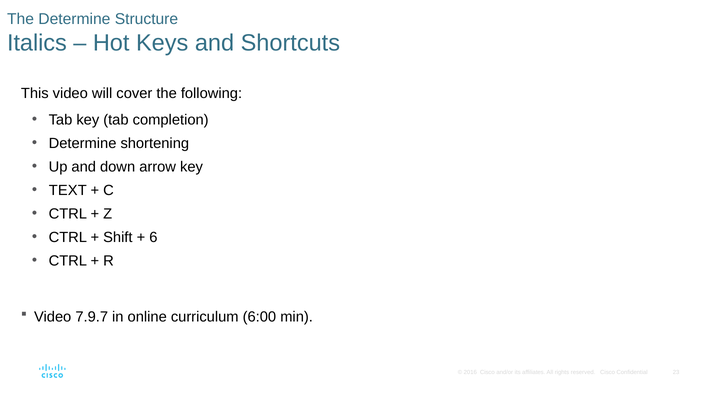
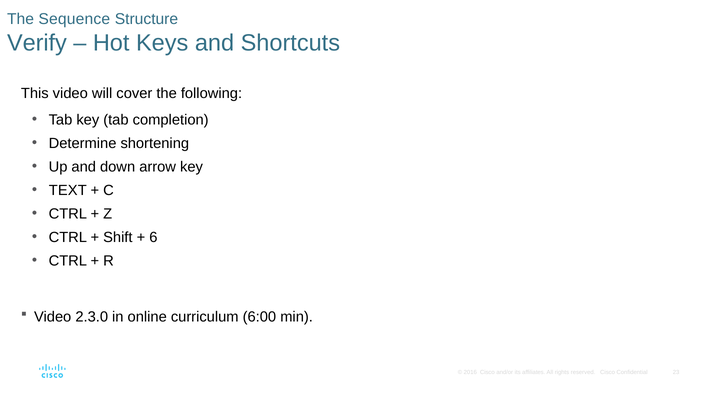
The Determine: Determine -> Sequence (74, 19)
Italics: Italics -> Verify (37, 43)
7.9.7: 7.9.7 -> 2.3.0 (92, 317)
